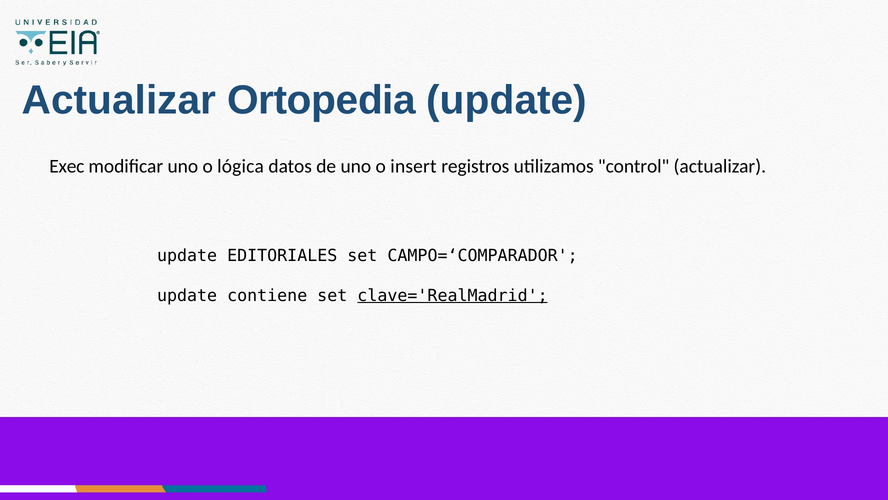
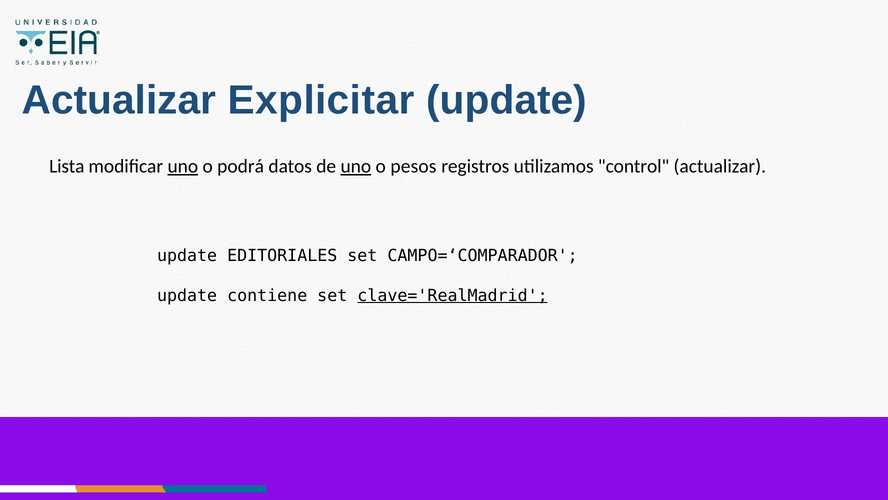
Ortopedia: Ortopedia -> Explicitar (321, 100)
Exec: Exec -> Lista (67, 166)
uno underline: none -> present (183, 166)
lógica: lógica -> podrá (241, 166)
uno underline: none -> present (356, 166)
insert: insert -> pesos (413, 166)
